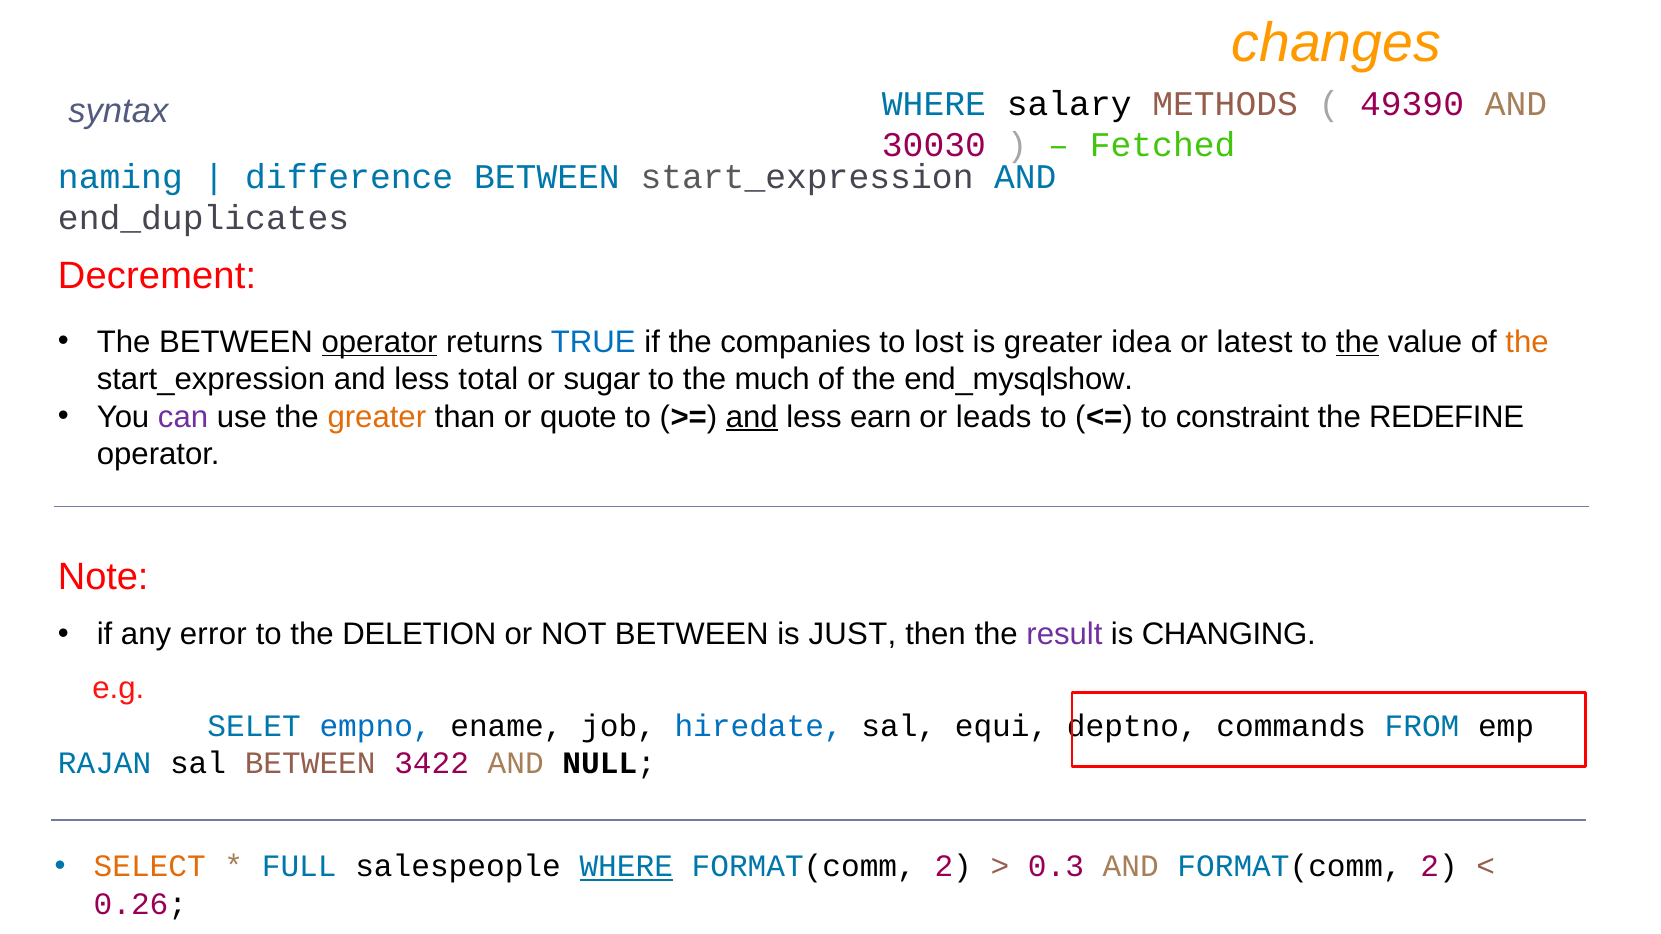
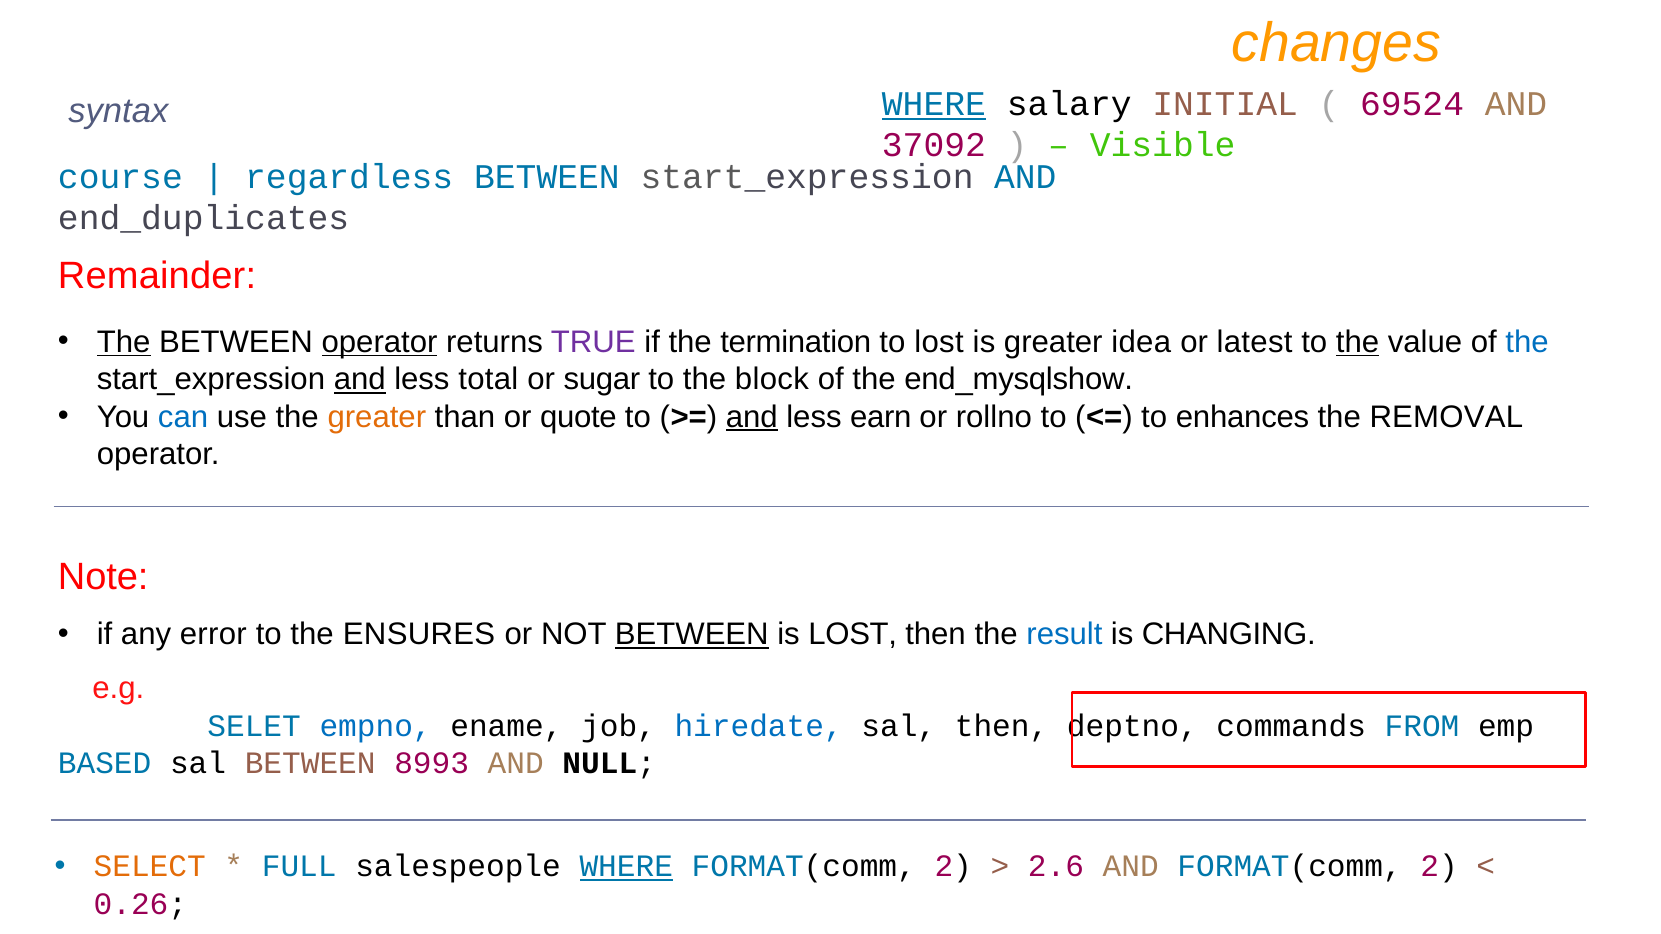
WHERE underline: none -> present (934, 104)
METHODS: METHODS -> INITIAL (1225, 104)
49390: 49390 -> 69524 (1412, 104)
30030: 30030 -> 37092 (934, 145)
Fetched: Fetched -> Visible (1163, 145)
naming: naming -> course (120, 177)
difference: difference -> regardless (349, 177)
Decrement: Decrement -> Remainder (157, 276)
The underline: none -> present (124, 342)
TRUE colour: blue -> purple (593, 342)
companies: companies -> termination (796, 342)
the colour: orange -> blue (1527, 342)
and underline: none -> present (360, 380)
much: much -> block (772, 380)
can colour: purple -> blue (183, 417)
leads: leads -> rollno (994, 417)
constraint: constraint -> enhances (1243, 417)
REDEFINE: REDEFINE -> REMOVAL (1446, 417)
DELETION: DELETION -> ENSURES (419, 635)
BETWEEN underline: none -> present (692, 635)
is JUST: JUST -> LOST (853, 635)
result colour: purple -> blue (1064, 635)
sal equi: equi -> then (1002, 726)
RAJAN: RAJAN -> BASED (105, 764)
3422: 3422 -> 8993 (432, 764)
0.3: 0.3 -> 2.6 (1056, 867)
